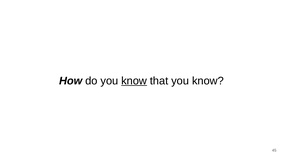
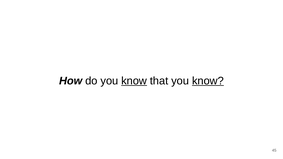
know underline: none -> present (208, 81)
